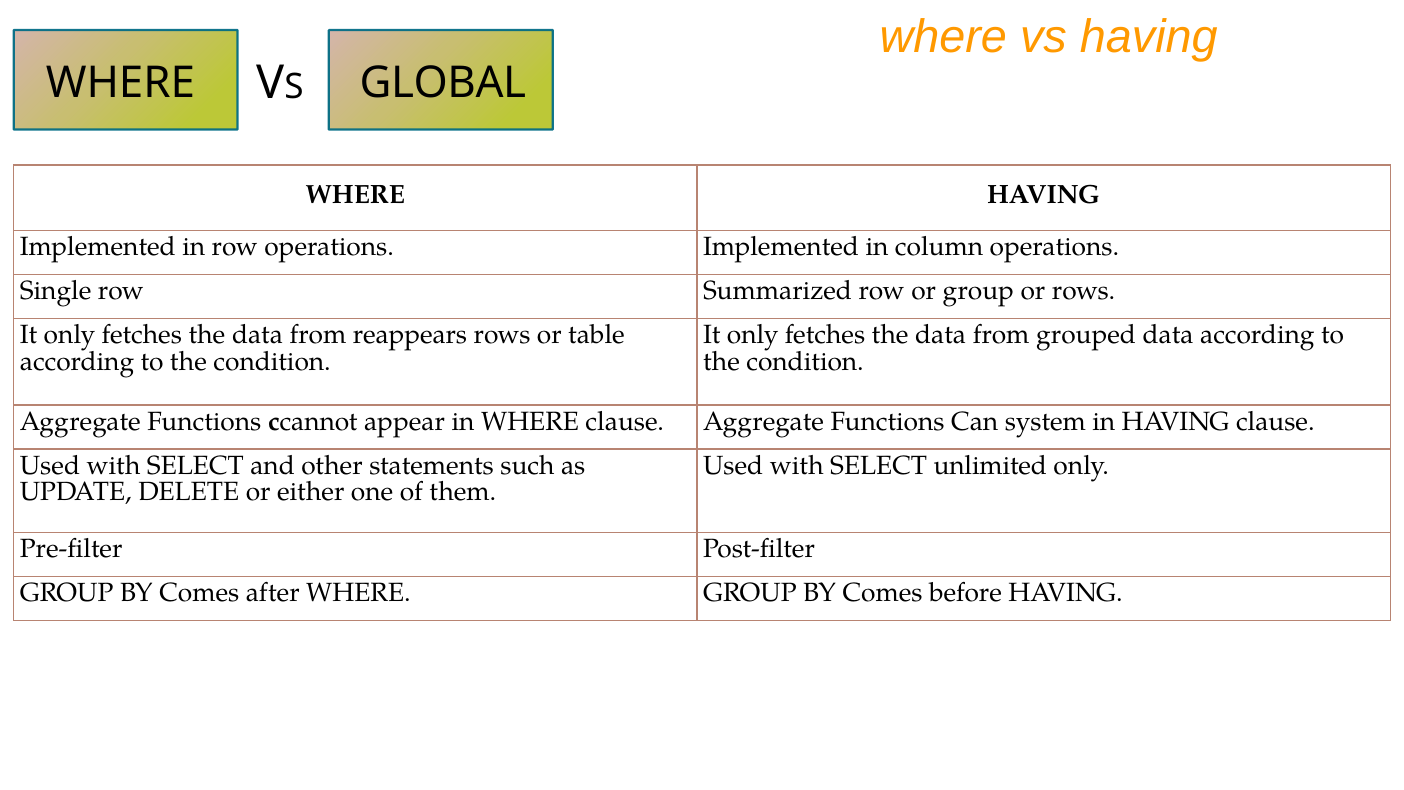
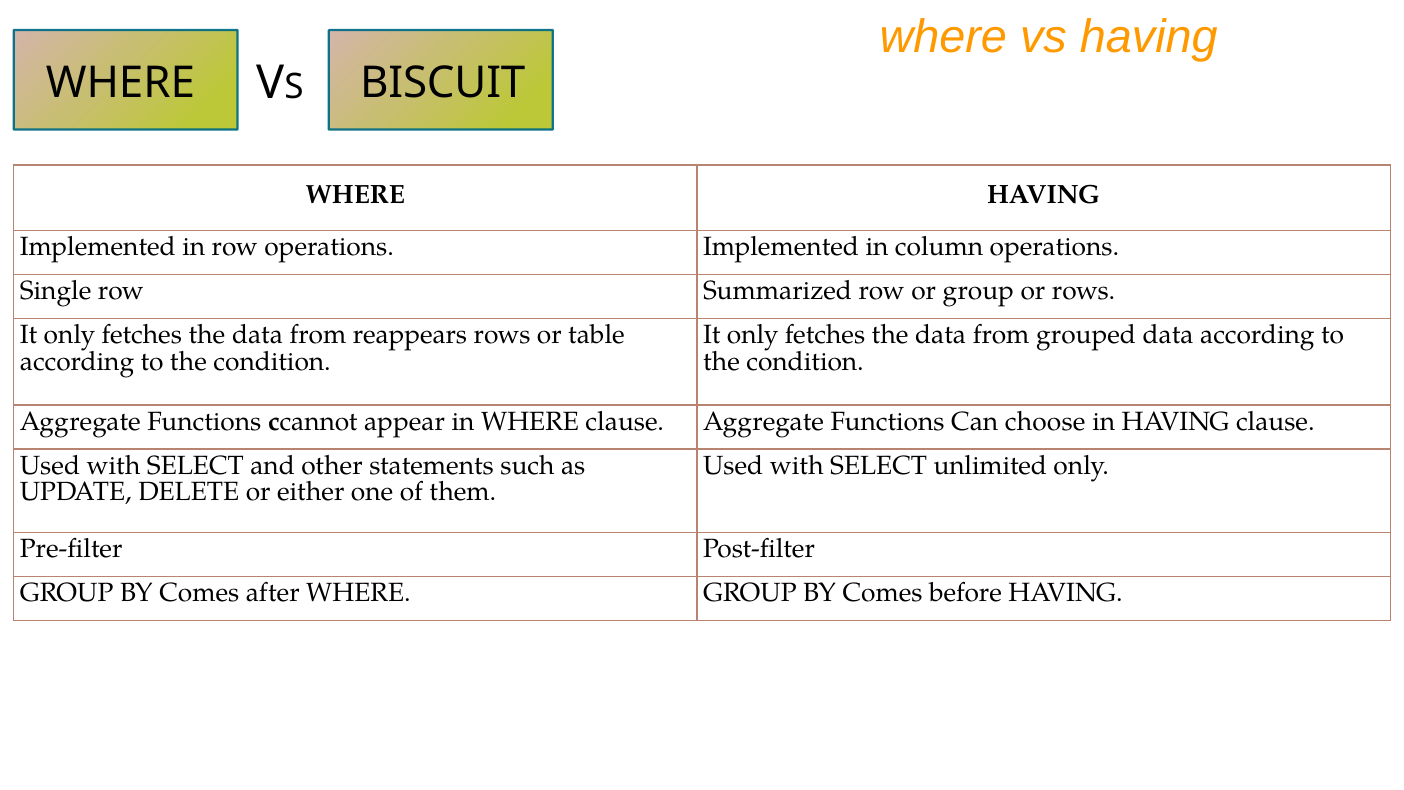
GLOBAL: GLOBAL -> BISCUIT (443, 83)
system: system -> choose (1045, 421)
